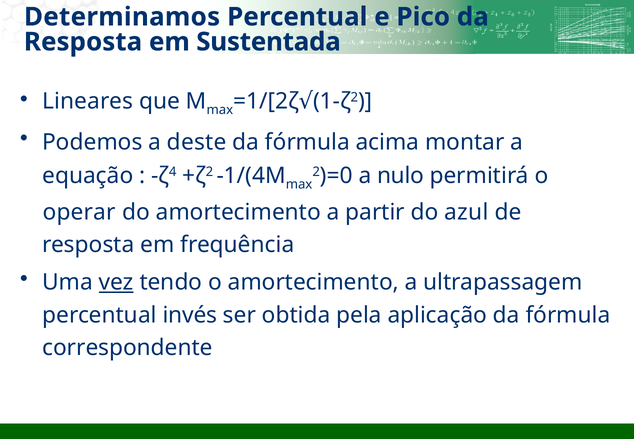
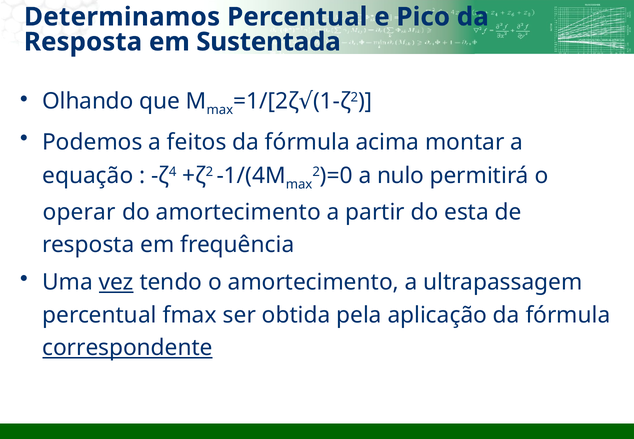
Lineares: Lineares -> Olhando (88, 101)
deste: deste -> feitos (197, 142)
azul: azul -> esta (467, 212)
invés: invés -> fmax (190, 315)
correspondente underline: none -> present (127, 348)
